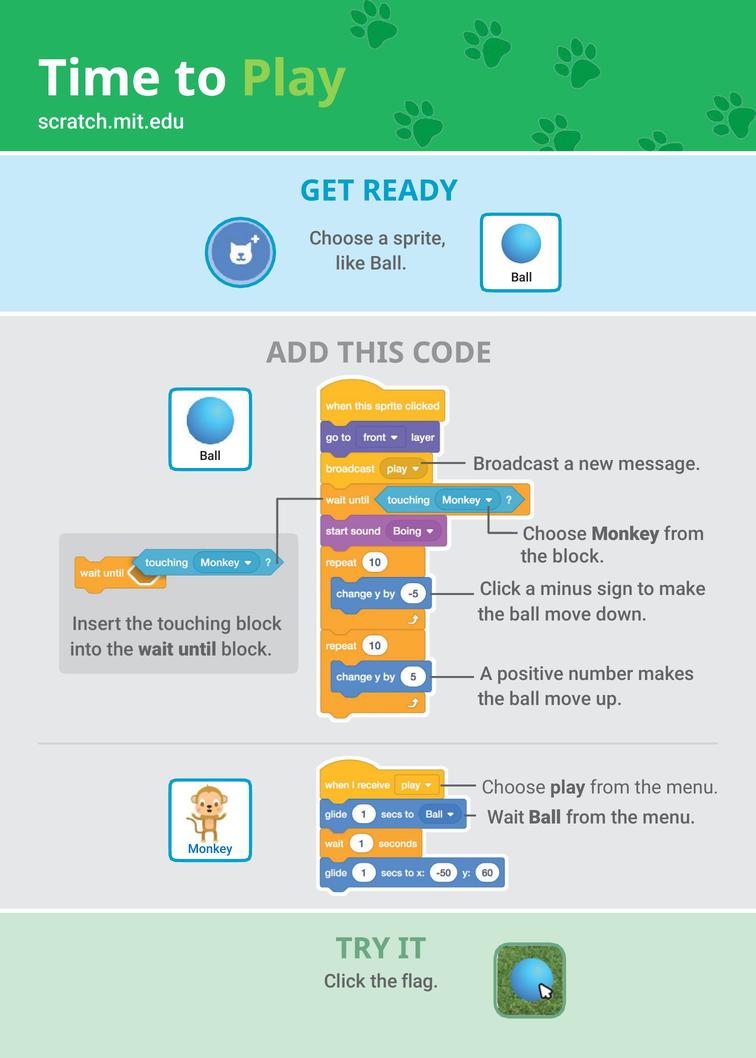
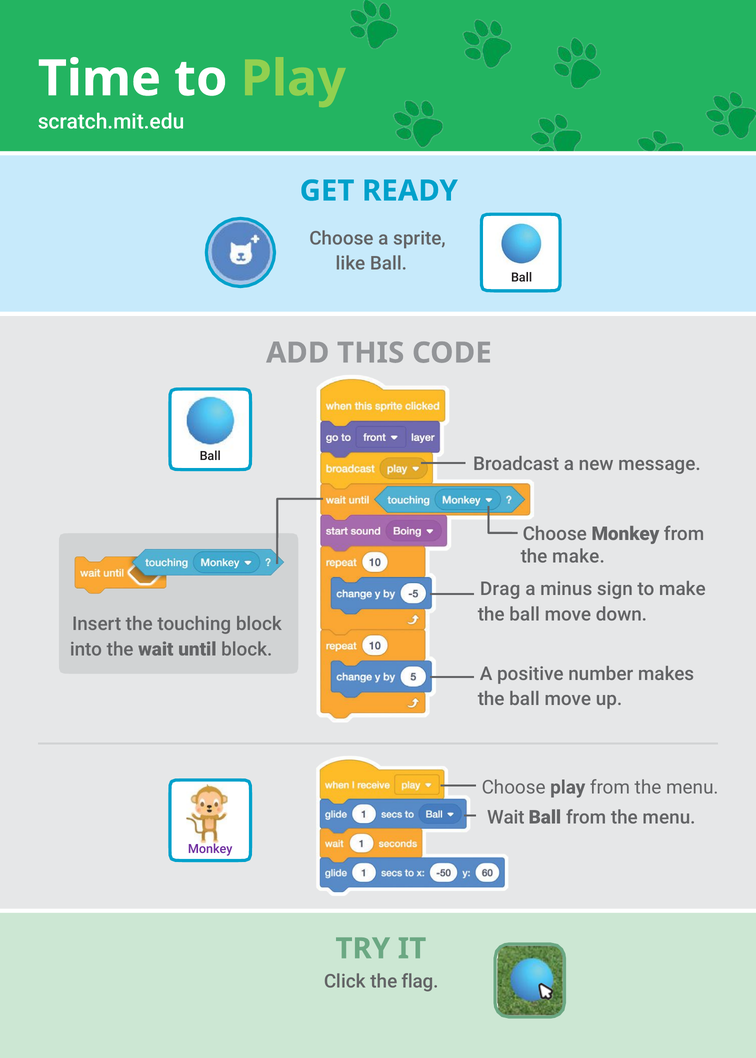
the block: block -> make (578, 557)
Click: Click -> Drag (500, 589)
Monkey colour: blue -> purple (210, 849)
